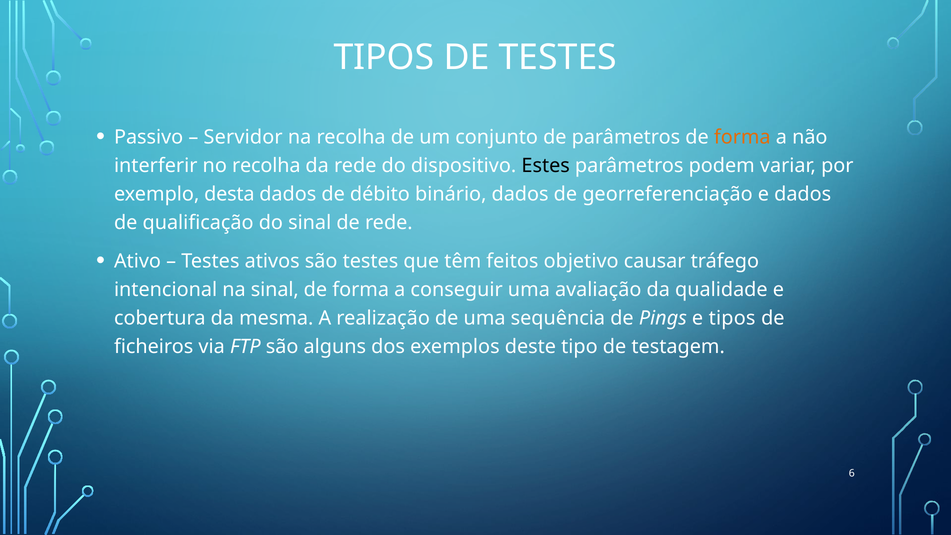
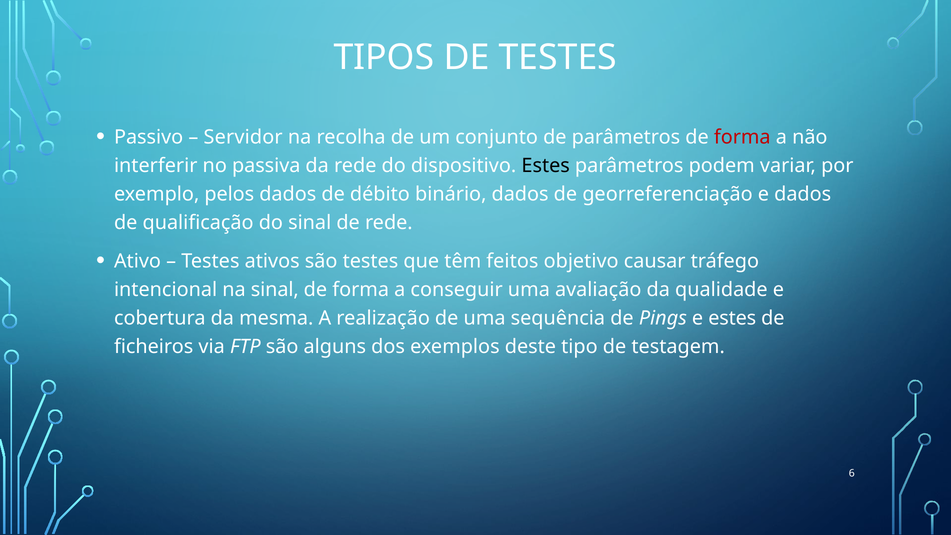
forma colour: orange -> red (742, 137)
no recolha: recolha -> passiva (266, 166)
desta: desta -> pelos (229, 194)
e tipos: tipos -> estes (732, 318)
